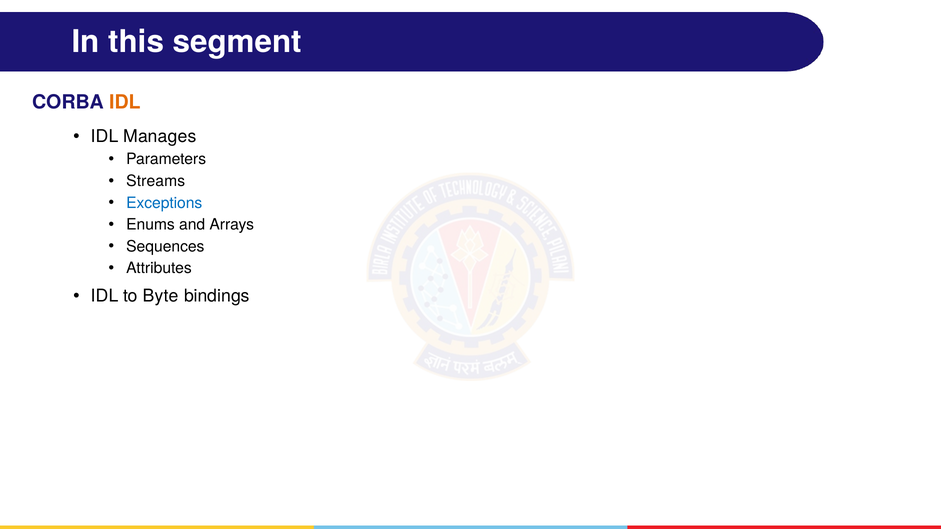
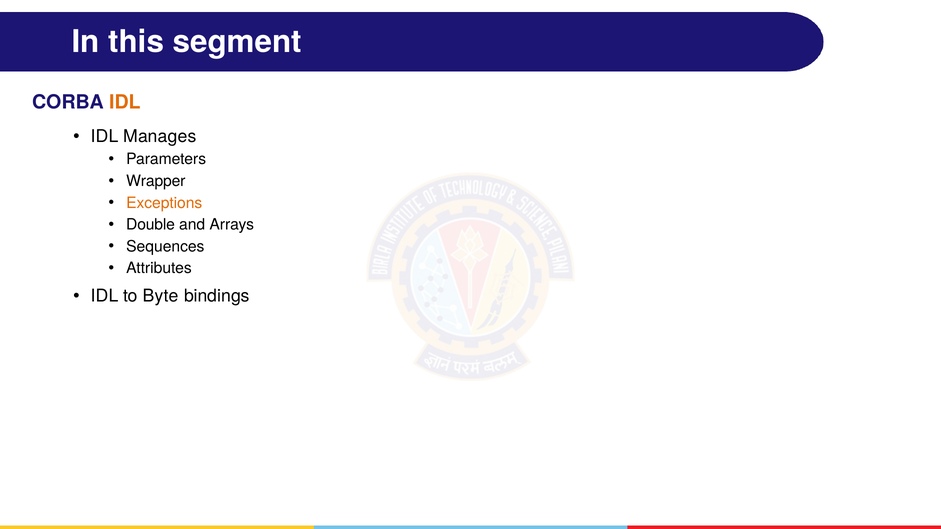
Streams: Streams -> Wrapper (156, 181)
Exceptions colour: blue -> orange (164, 203)
Enums: Enums -> Double (151, 225)
